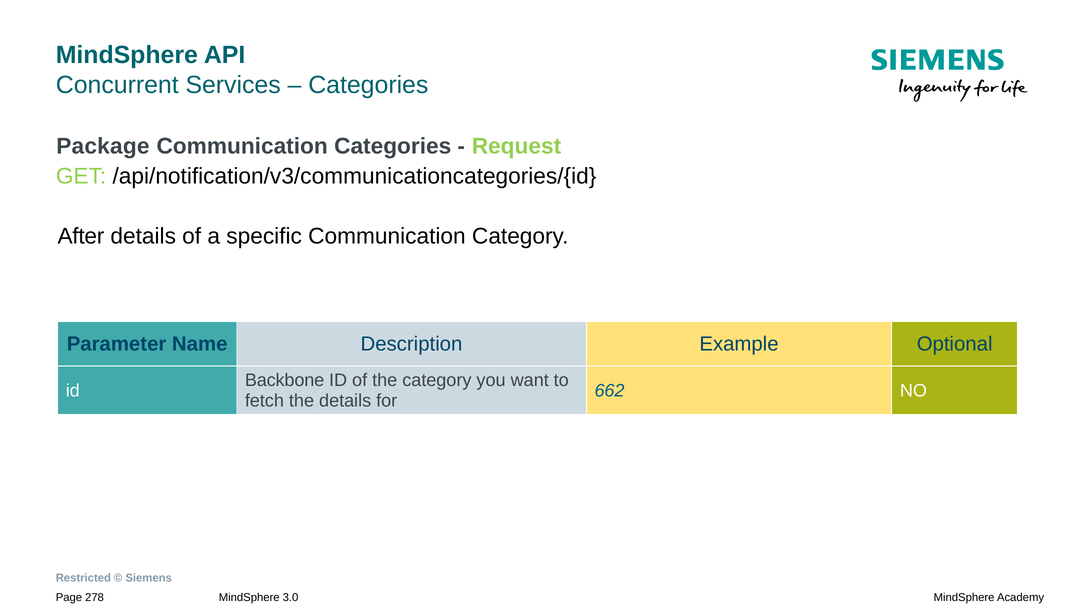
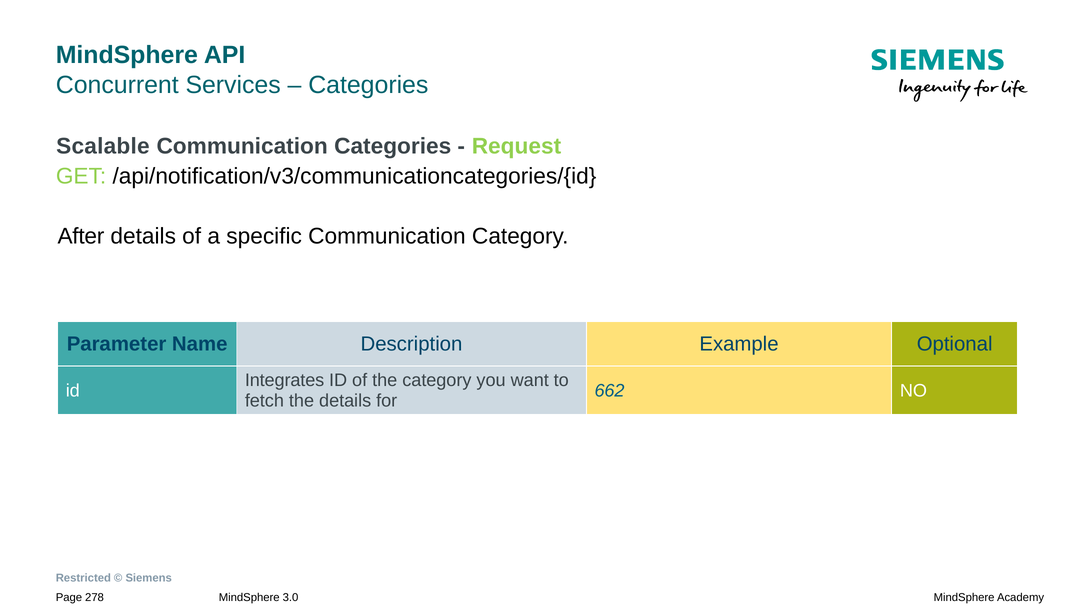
Package: Package -> Scalable (103, 146)
Backbone: Backbone -> Integrates (285, 380)
